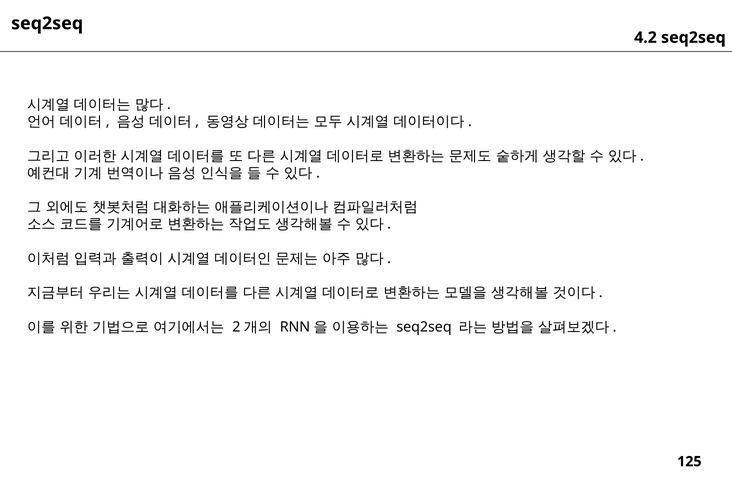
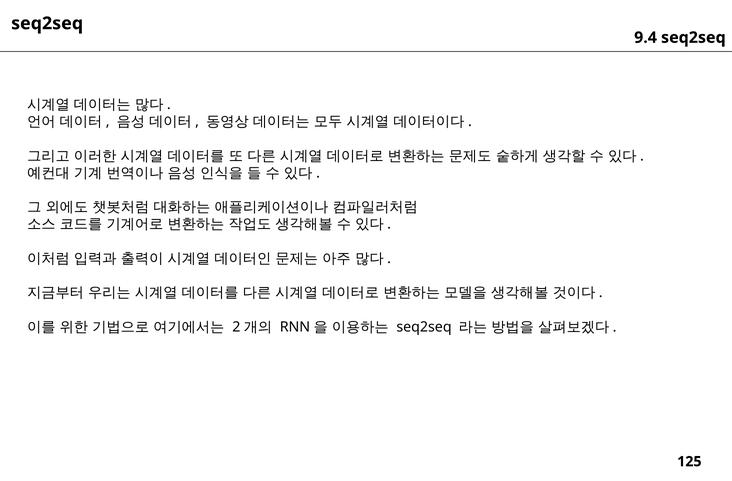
4.2: 4.2 -> 9.4 (646, 38)
